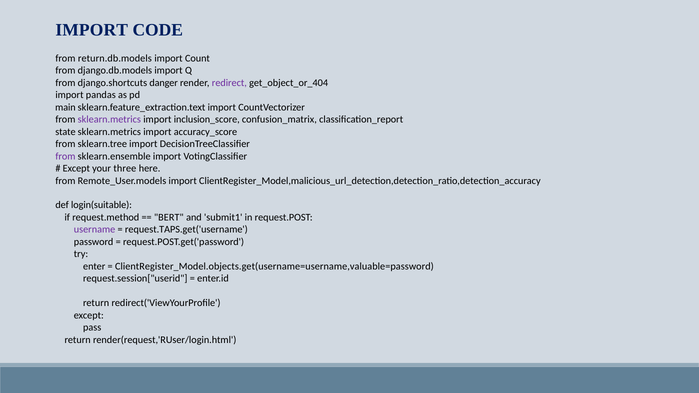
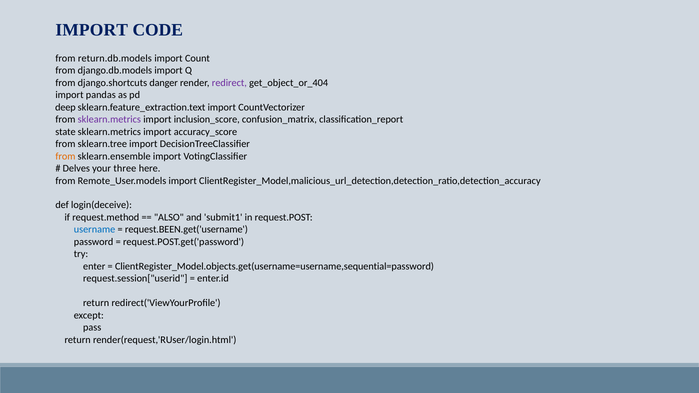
main: main -> deep (65, 107)
from colour: purple -> orange (65, 156)
Except: Except -> Delves (76, 169)
login(suitable: login(suitable -> login(deceive (101, 205)
BERT: BERT -> ALSO (169, 217)
username colour: purple -> blue (95, 230)
request.TAPS.get('username: request.TAPS.get('username -> request.BEEN.get('username (186, 230)
ClientRegister_Model.objects.get(username=username,valuable=password: ClientRegister_Model.objects.get(username=username,valuable=password -> ClientRegister_Model.objects.get(username=username,sequential=password (274, 266)
